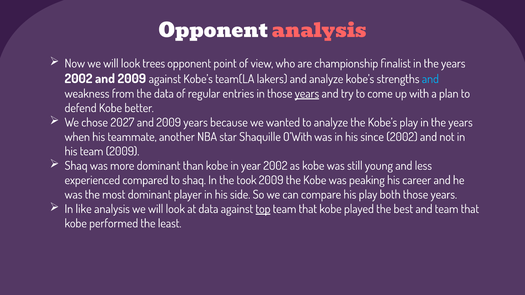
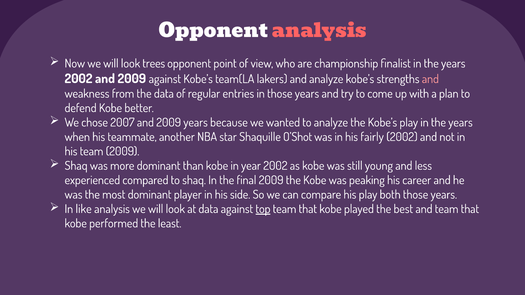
and colour: light blue -> pink (430, 79)
years underline: present -> none (307, 94)
2027: 2027 -> 2007 (122, 123)
O’With: O’With -> O’Shot (298, 137)
since: since -> fairly (372, 137)
took: took -> final (246, 180)
